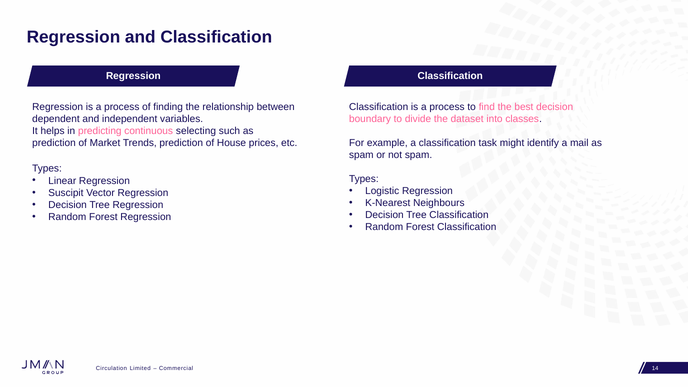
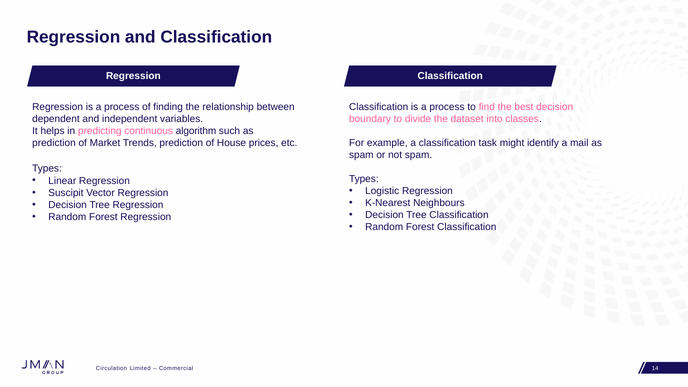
selecting: selecting -> algorithm (196, 131)
